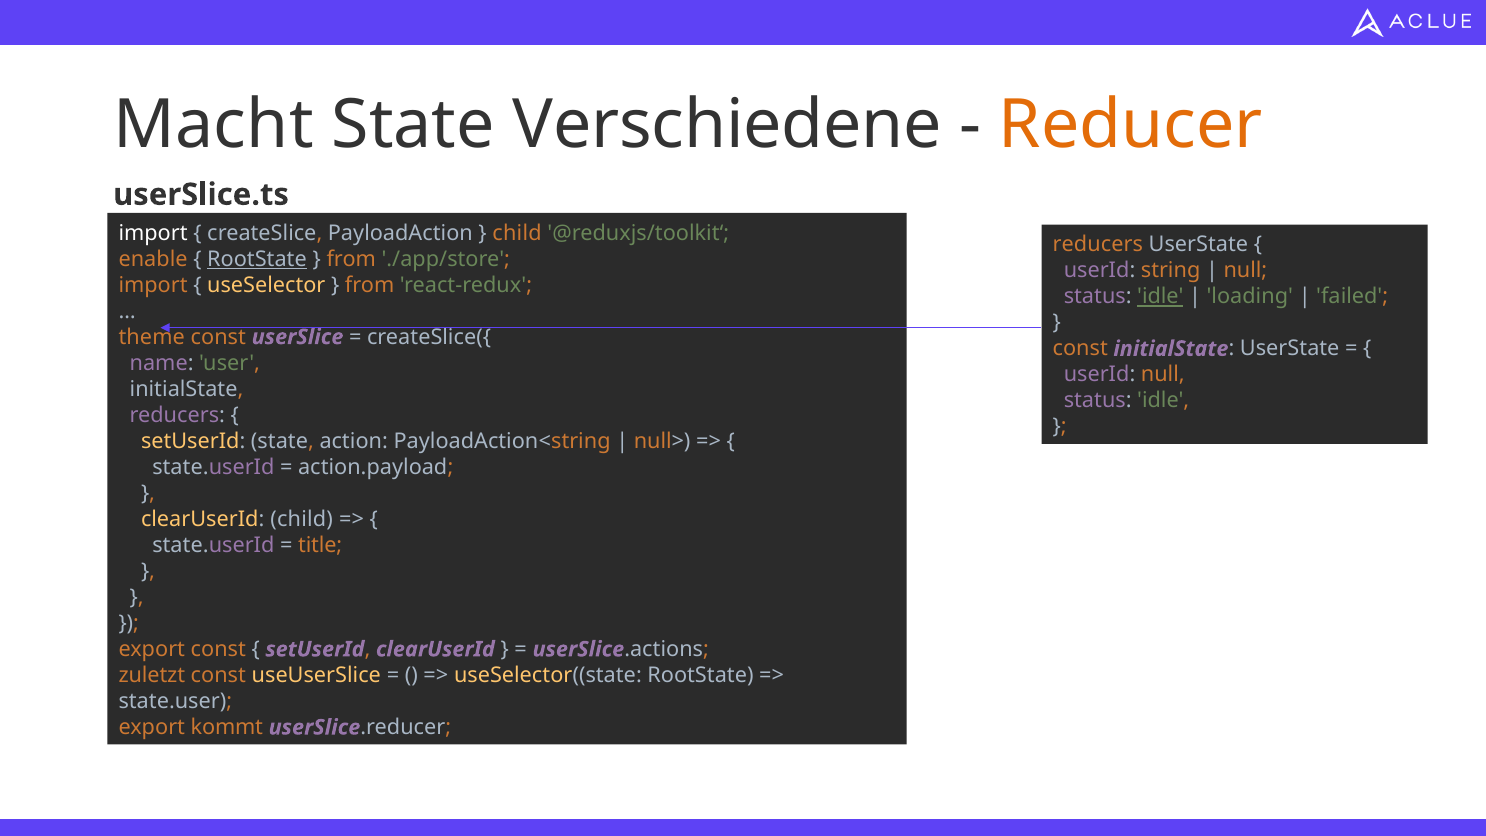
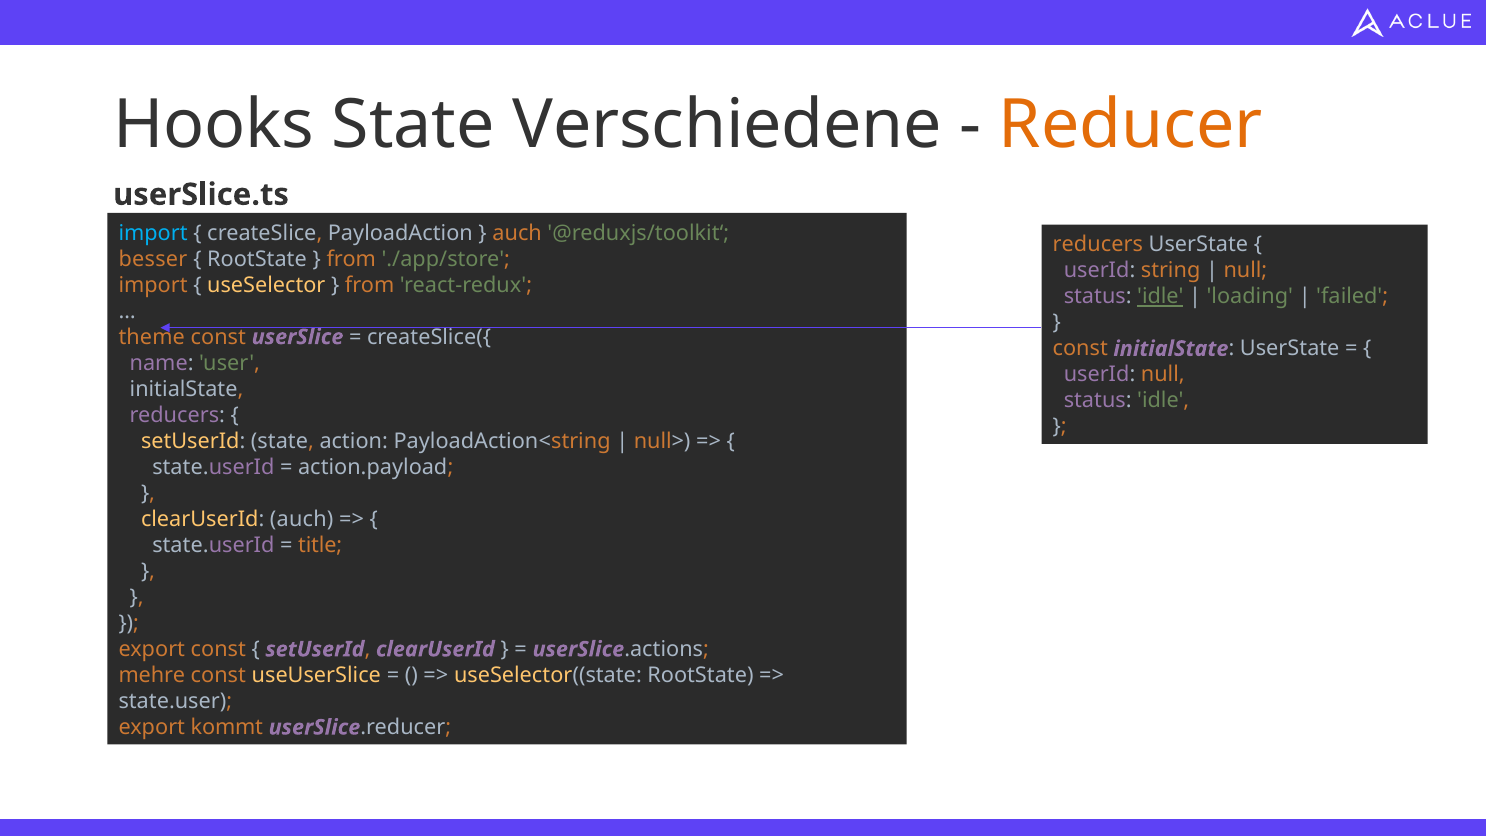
Macht: Macht -> Hooks (214, 125)
import colour: white -> light blue (153, 233)
child: child -> auch (517, 233)
enable: enable -> besser (153, 259)
RootState underline: present -> none (257, 259)
clearUserId child: child -> auch (302, 519)
zuletzt: zuletzt -> mehre (152, 675)
